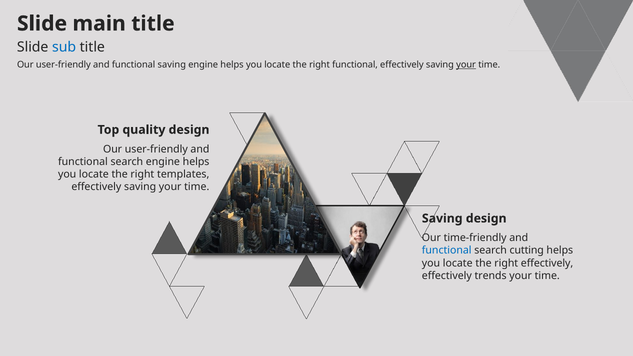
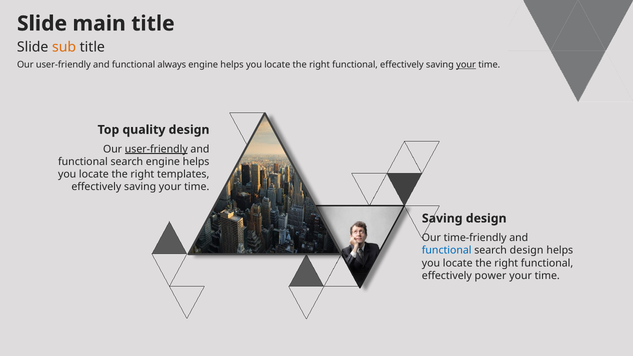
sub colour: blue -> orange (64, 47)
functional saving: saving -> always (172, 65)
user-friendly underline: none -> present (156, 149)
search cutting: cutting -> design (527, 250)
effectively: effectively -> functional (547, 263)
trends: trends -> power (491, 276)
